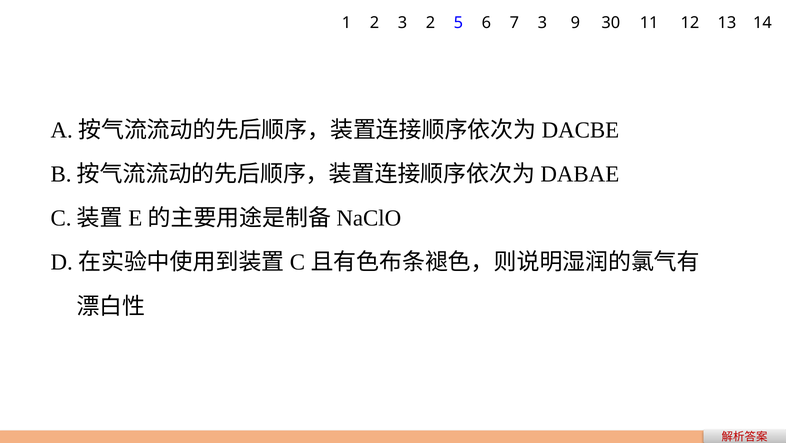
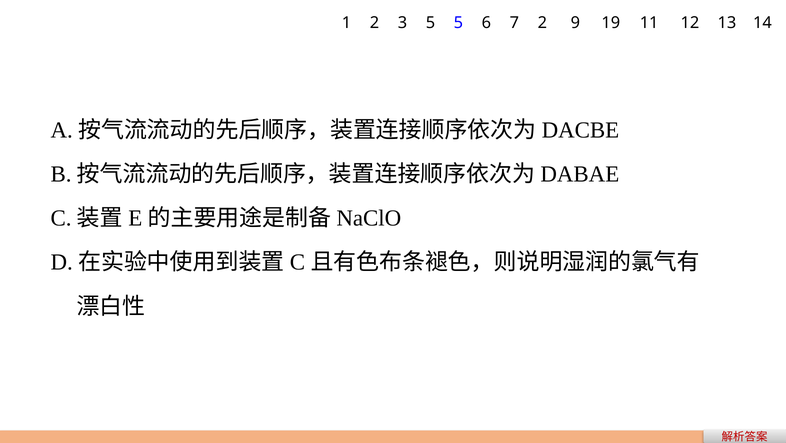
3 2: 2 -> 5 (430, 23)
7 3: 3 -> 2 (542, 23)
30: 30 -> 19 (611, 23)
